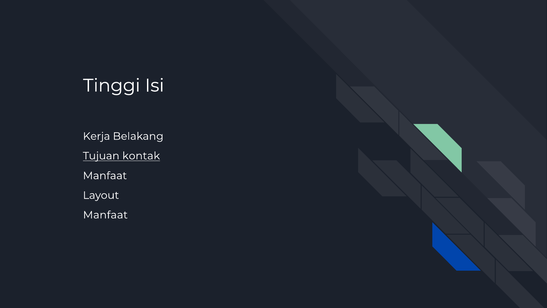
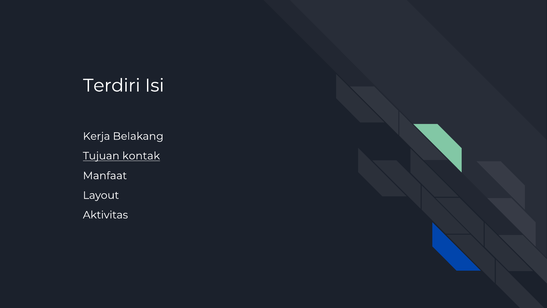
Tinggi: Tinggi -> Terdiri (112, 85)
Manfaat: Manfaat -> Aktivitas (105, 215)
